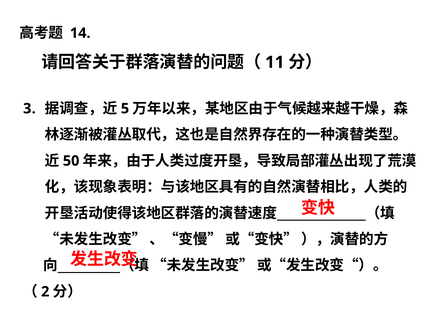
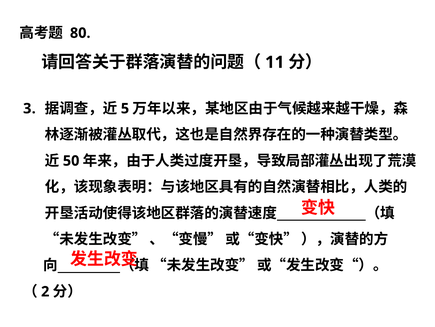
14: 14 -> 80 (80, 33)
